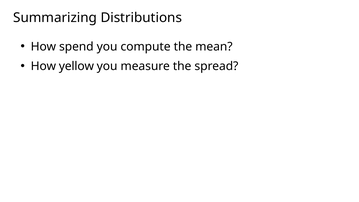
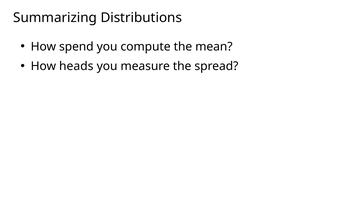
yellow: yellow -> heads (76, 66)
